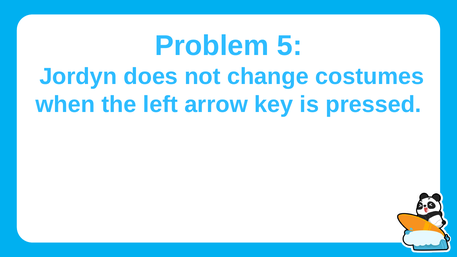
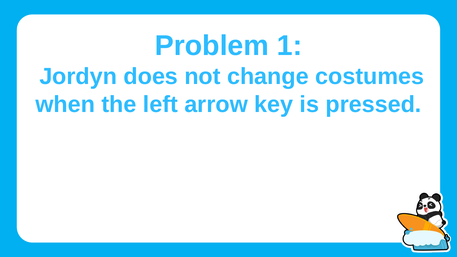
5: 5 -> 1 (289, 46)
